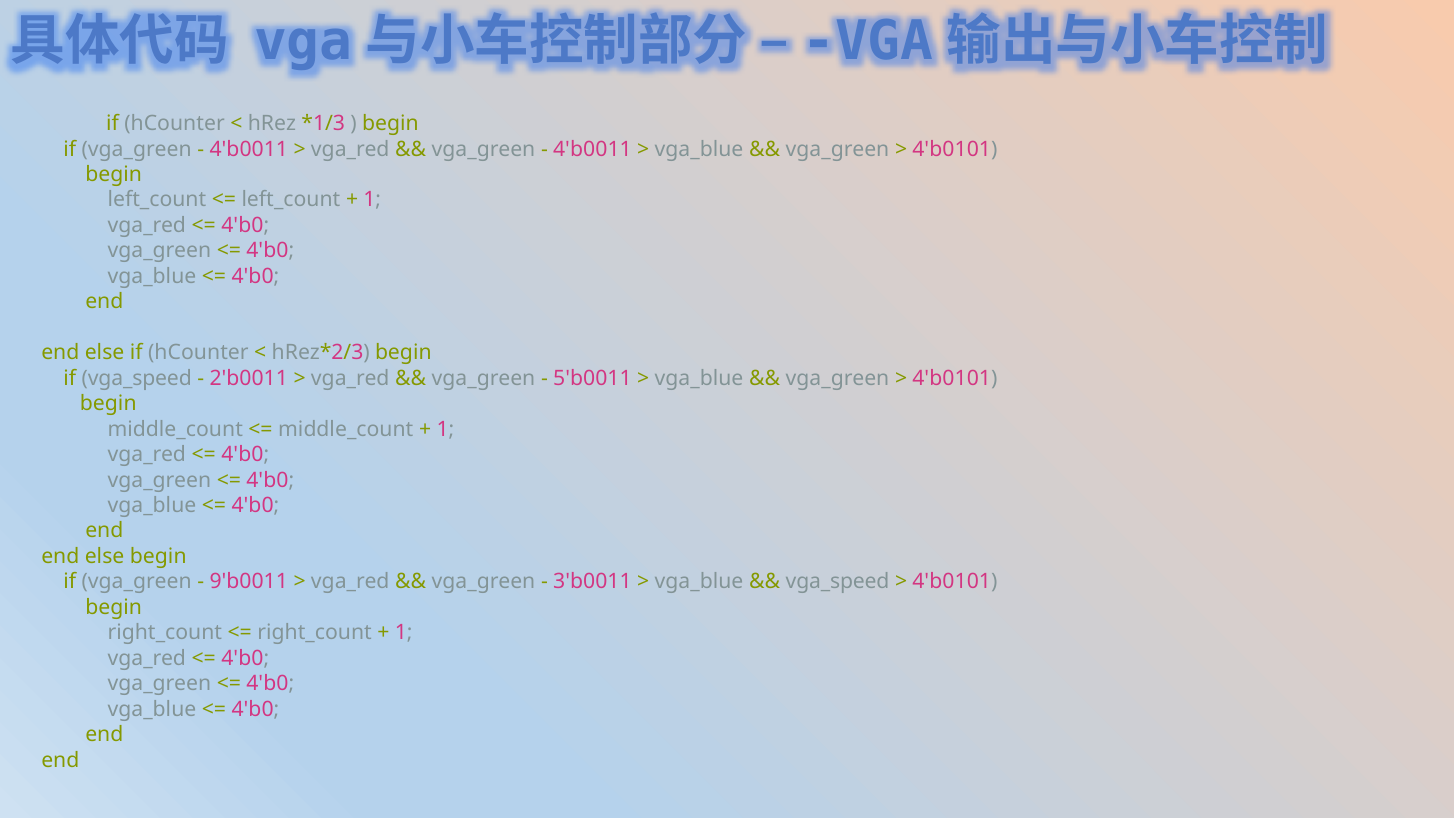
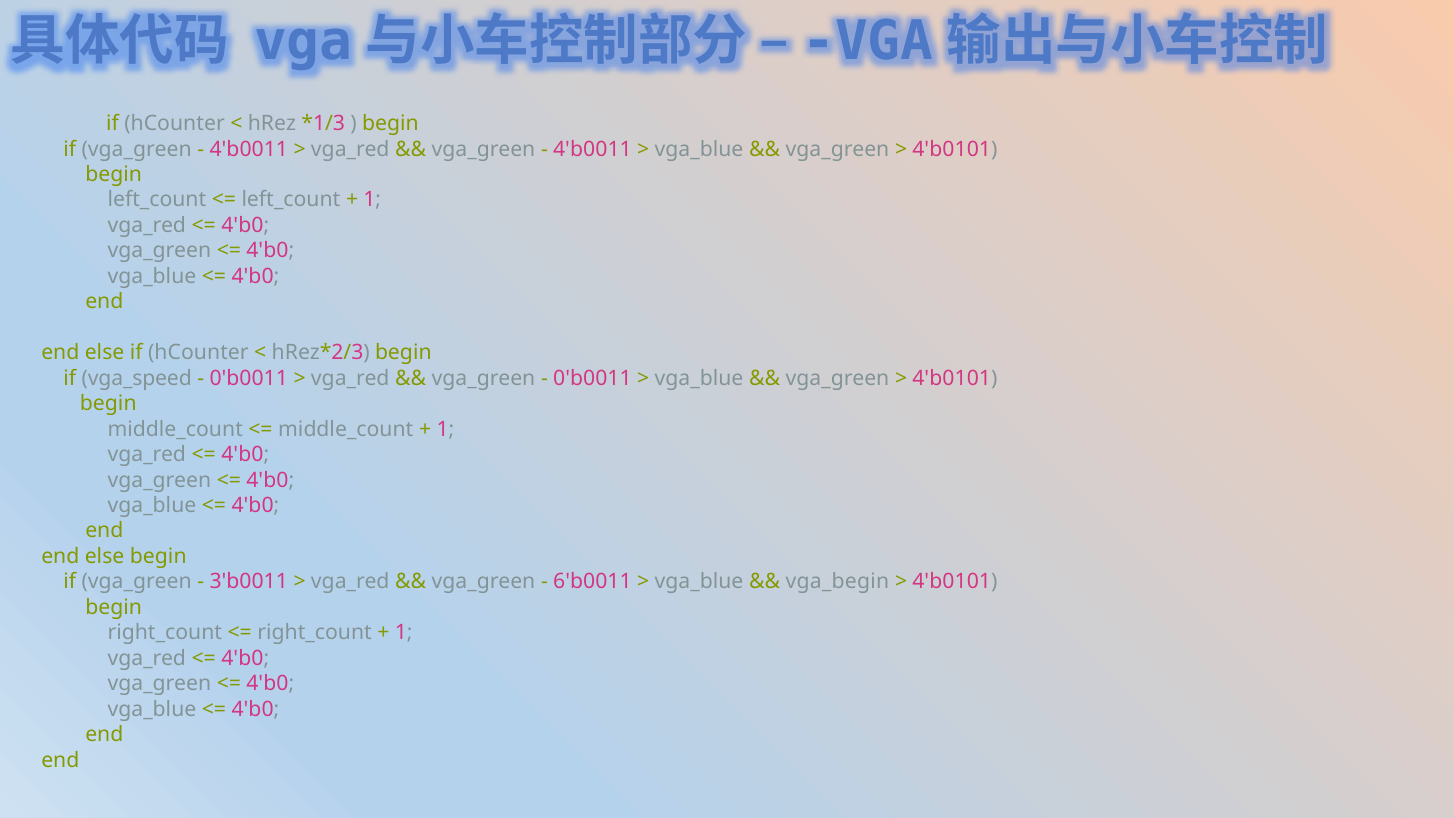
2'b0011: 2'b0011 -> 0'b0011 (249, 378)
5'b0011: 5'b0011 -> 0'b0011 (592, 378)
9'b0011: 9'b0011 -> 3'b0011 (249, 582)
3'b0011: 3'b0011 -> 6'b0011 (592, 582)
vga_speed: vga_speed -> vga_begin (837, 582)
